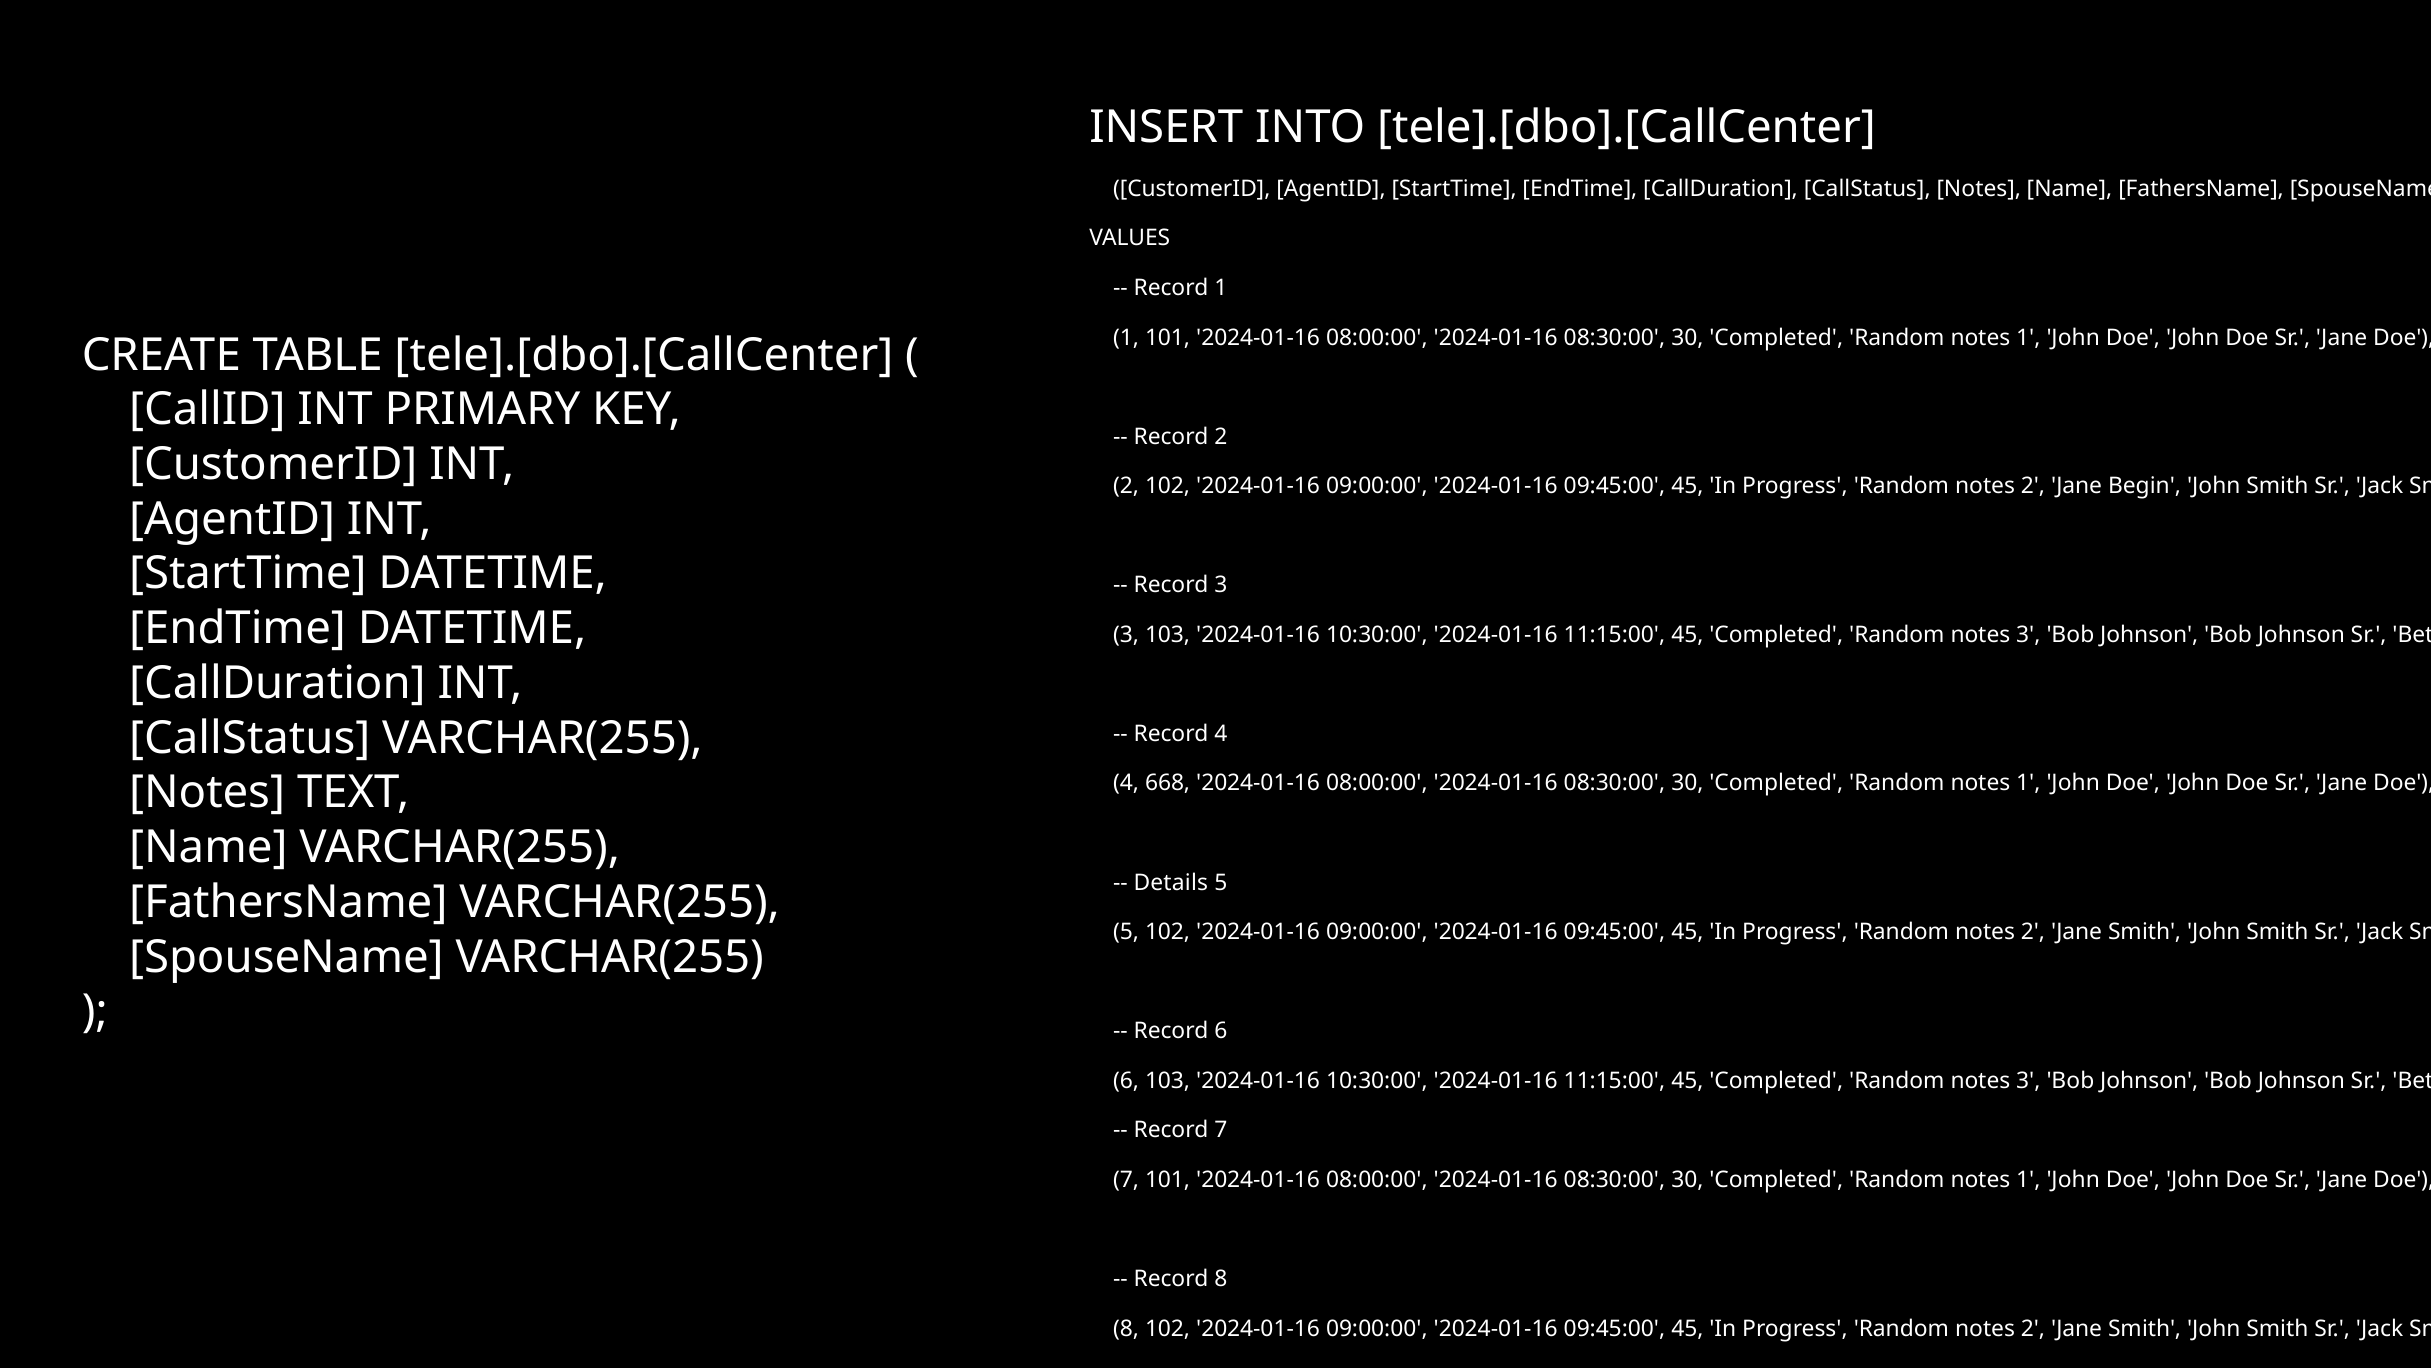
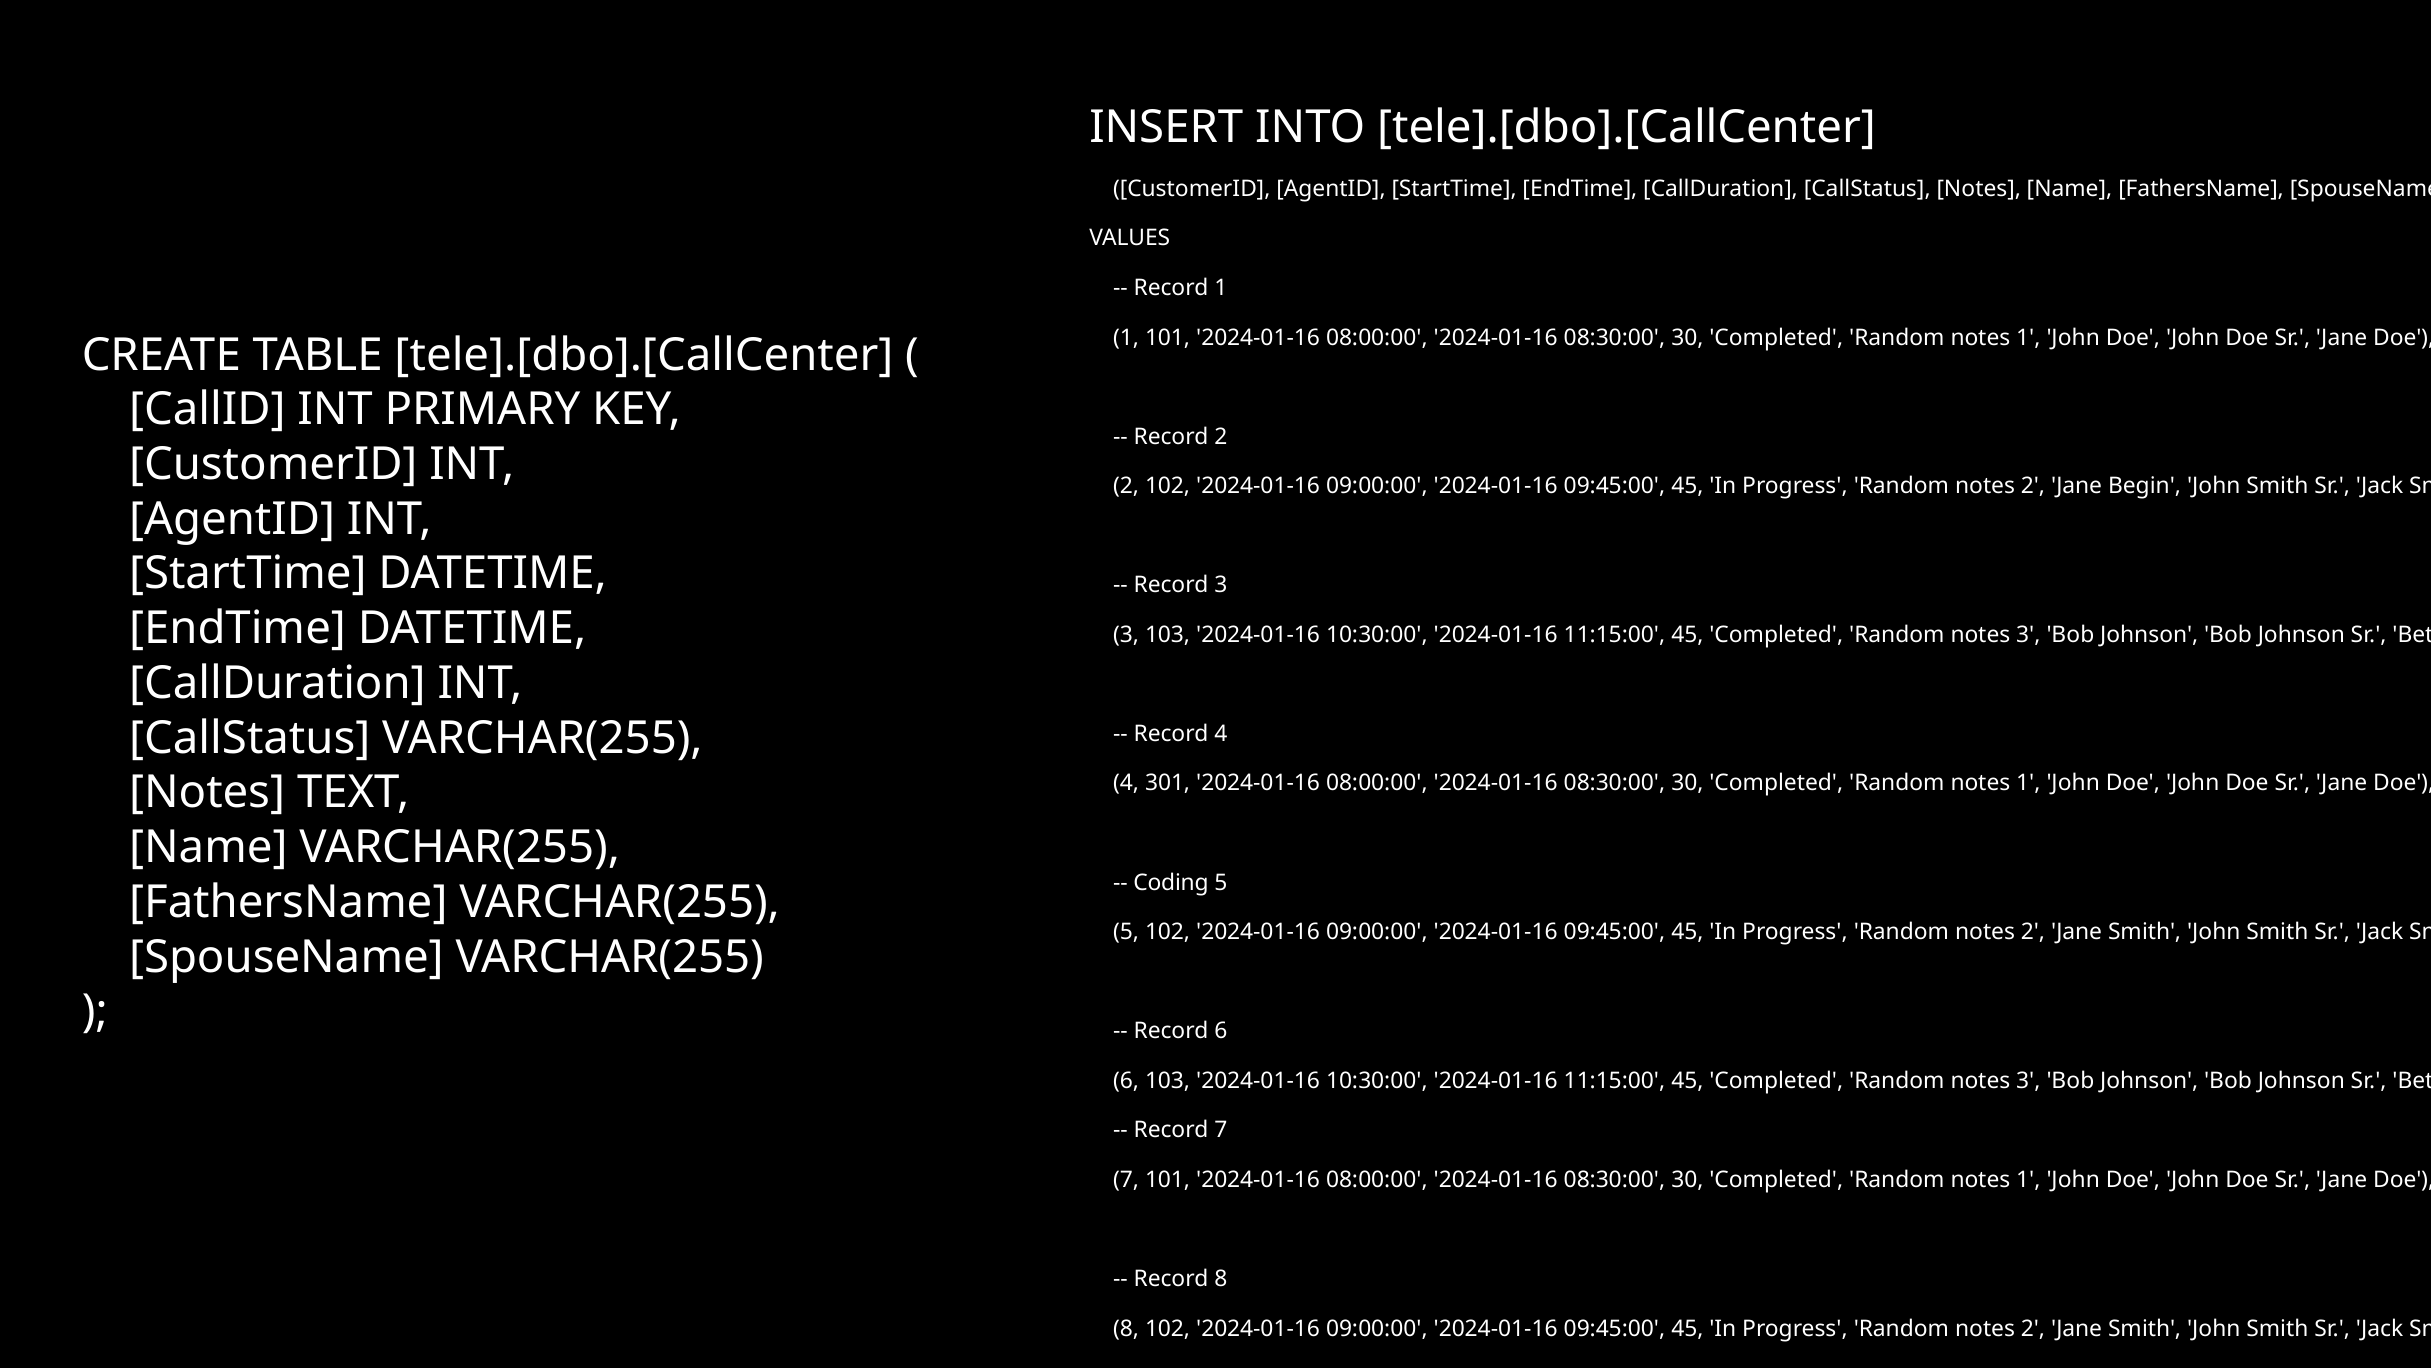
668: 668 -> 301 (1168, 783)
Details: Details -> Coding (1171, 882)
